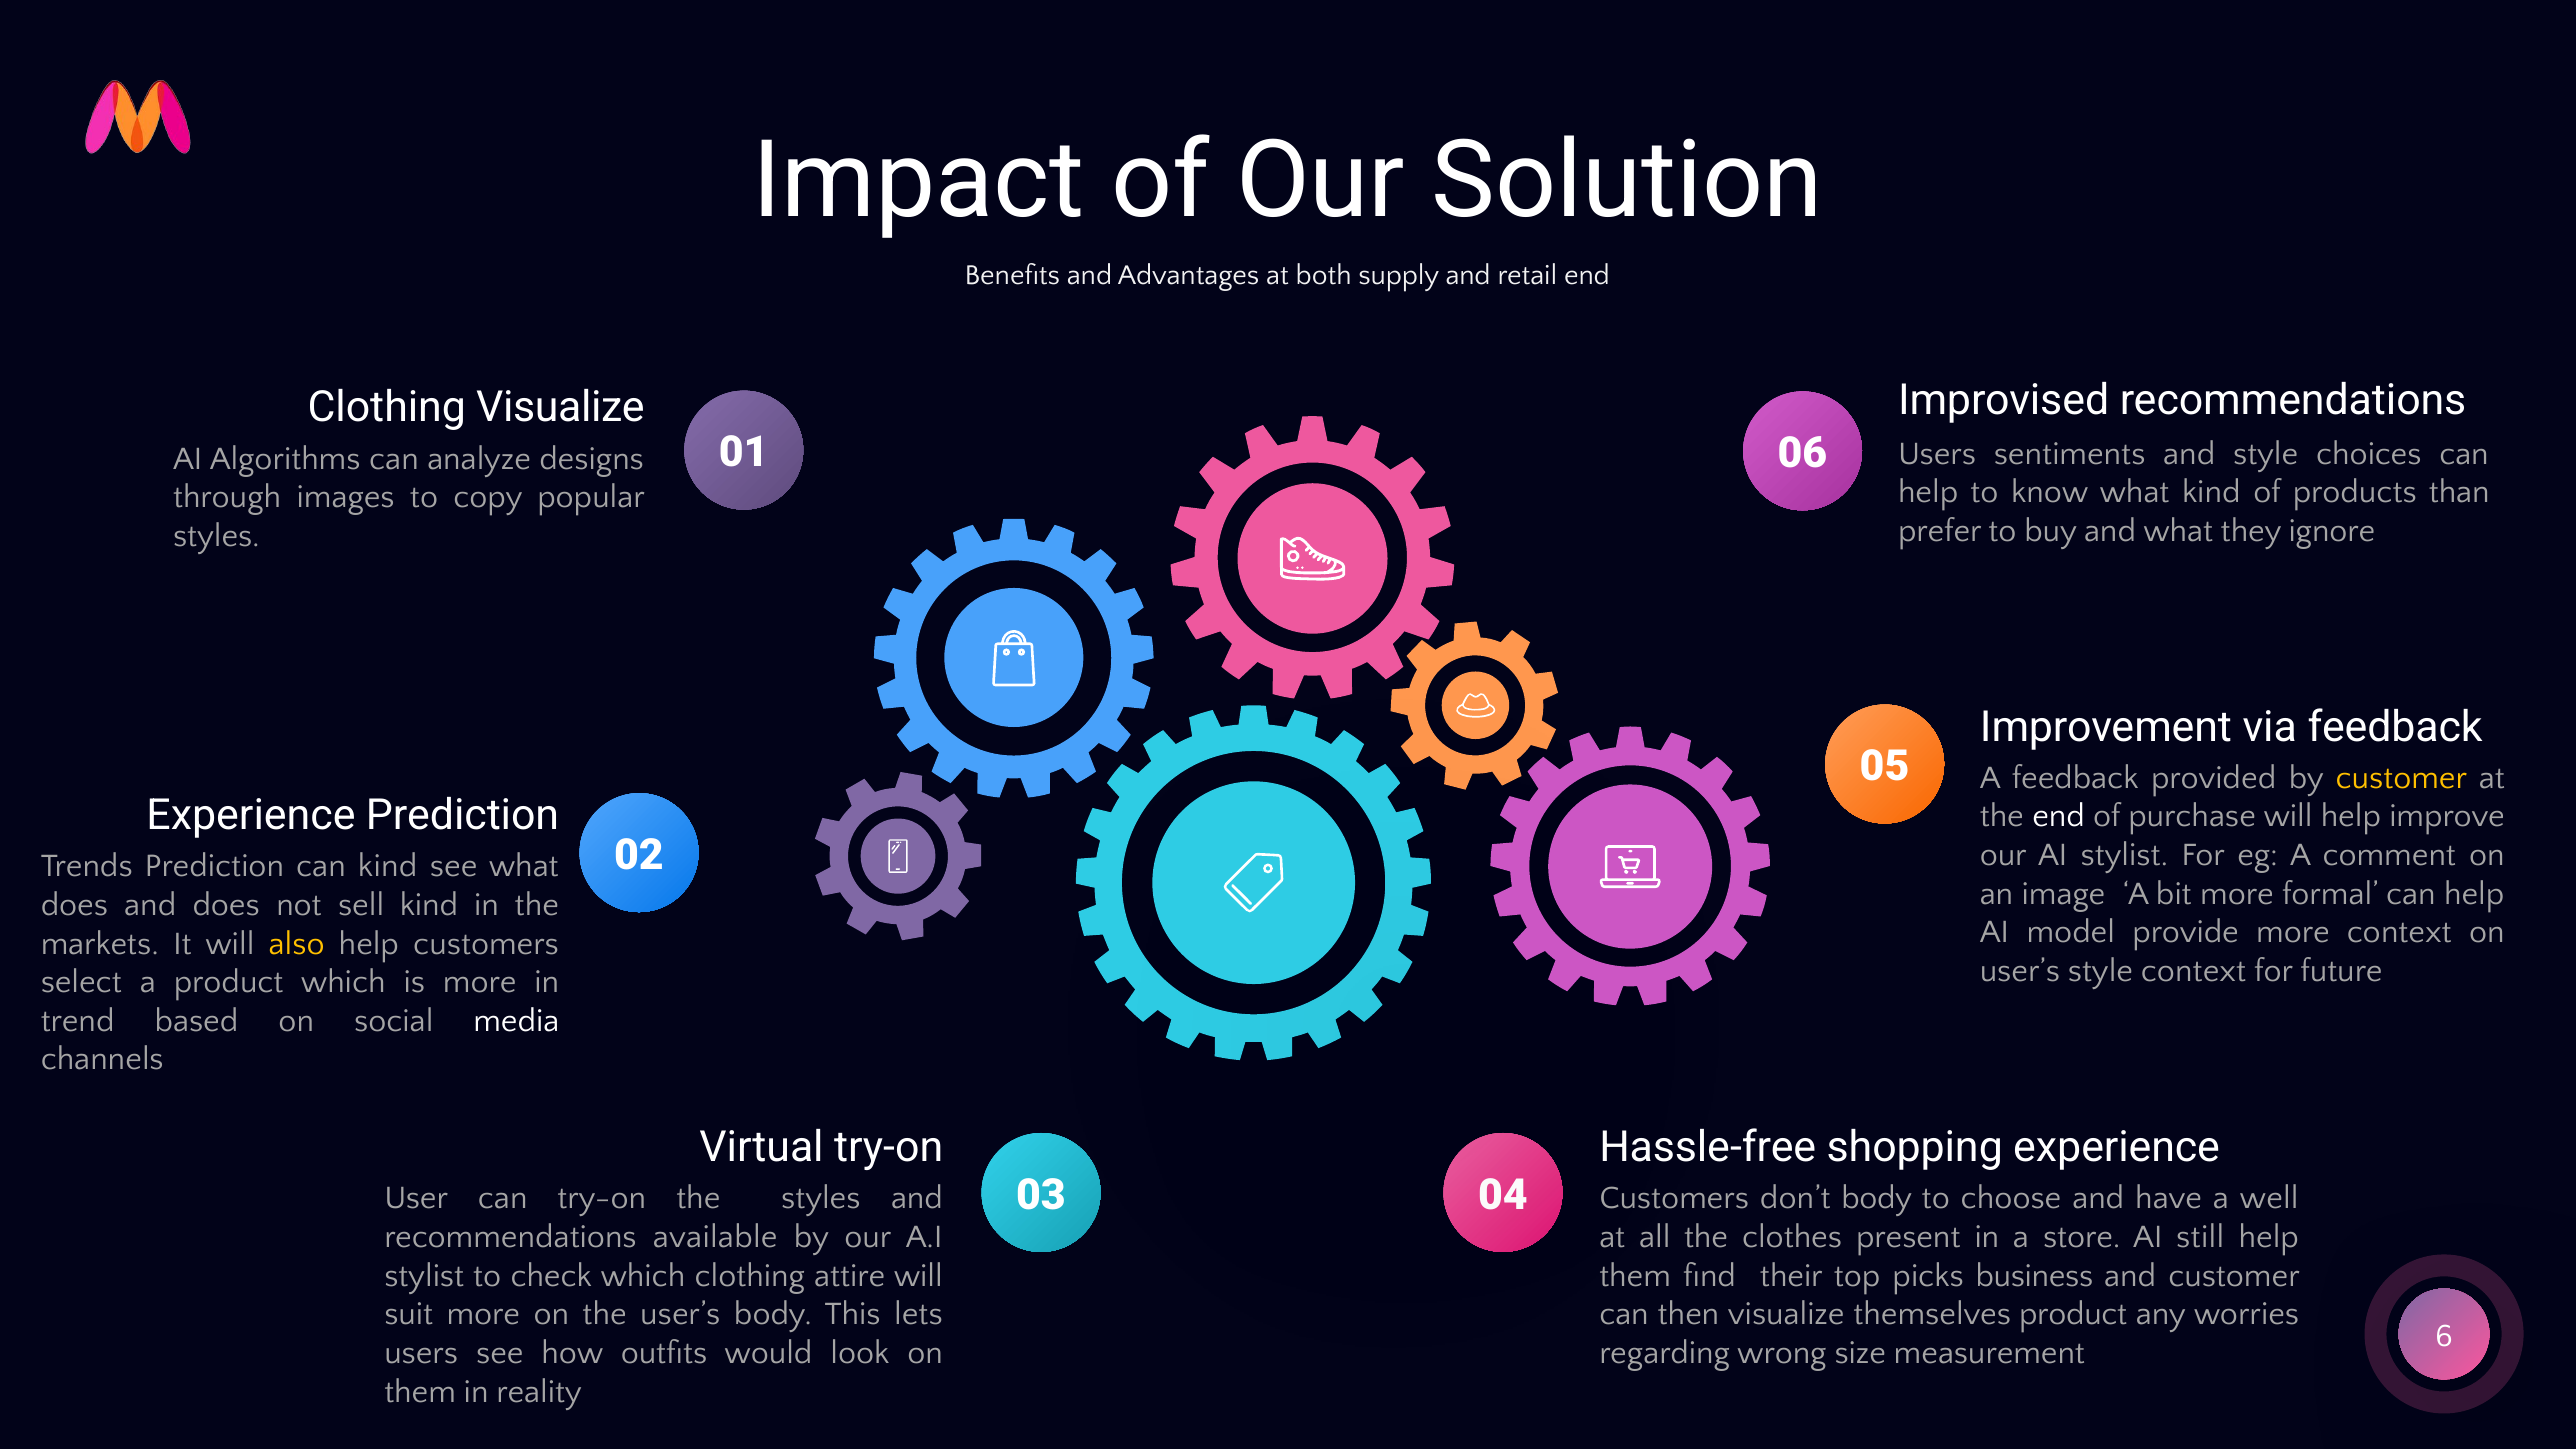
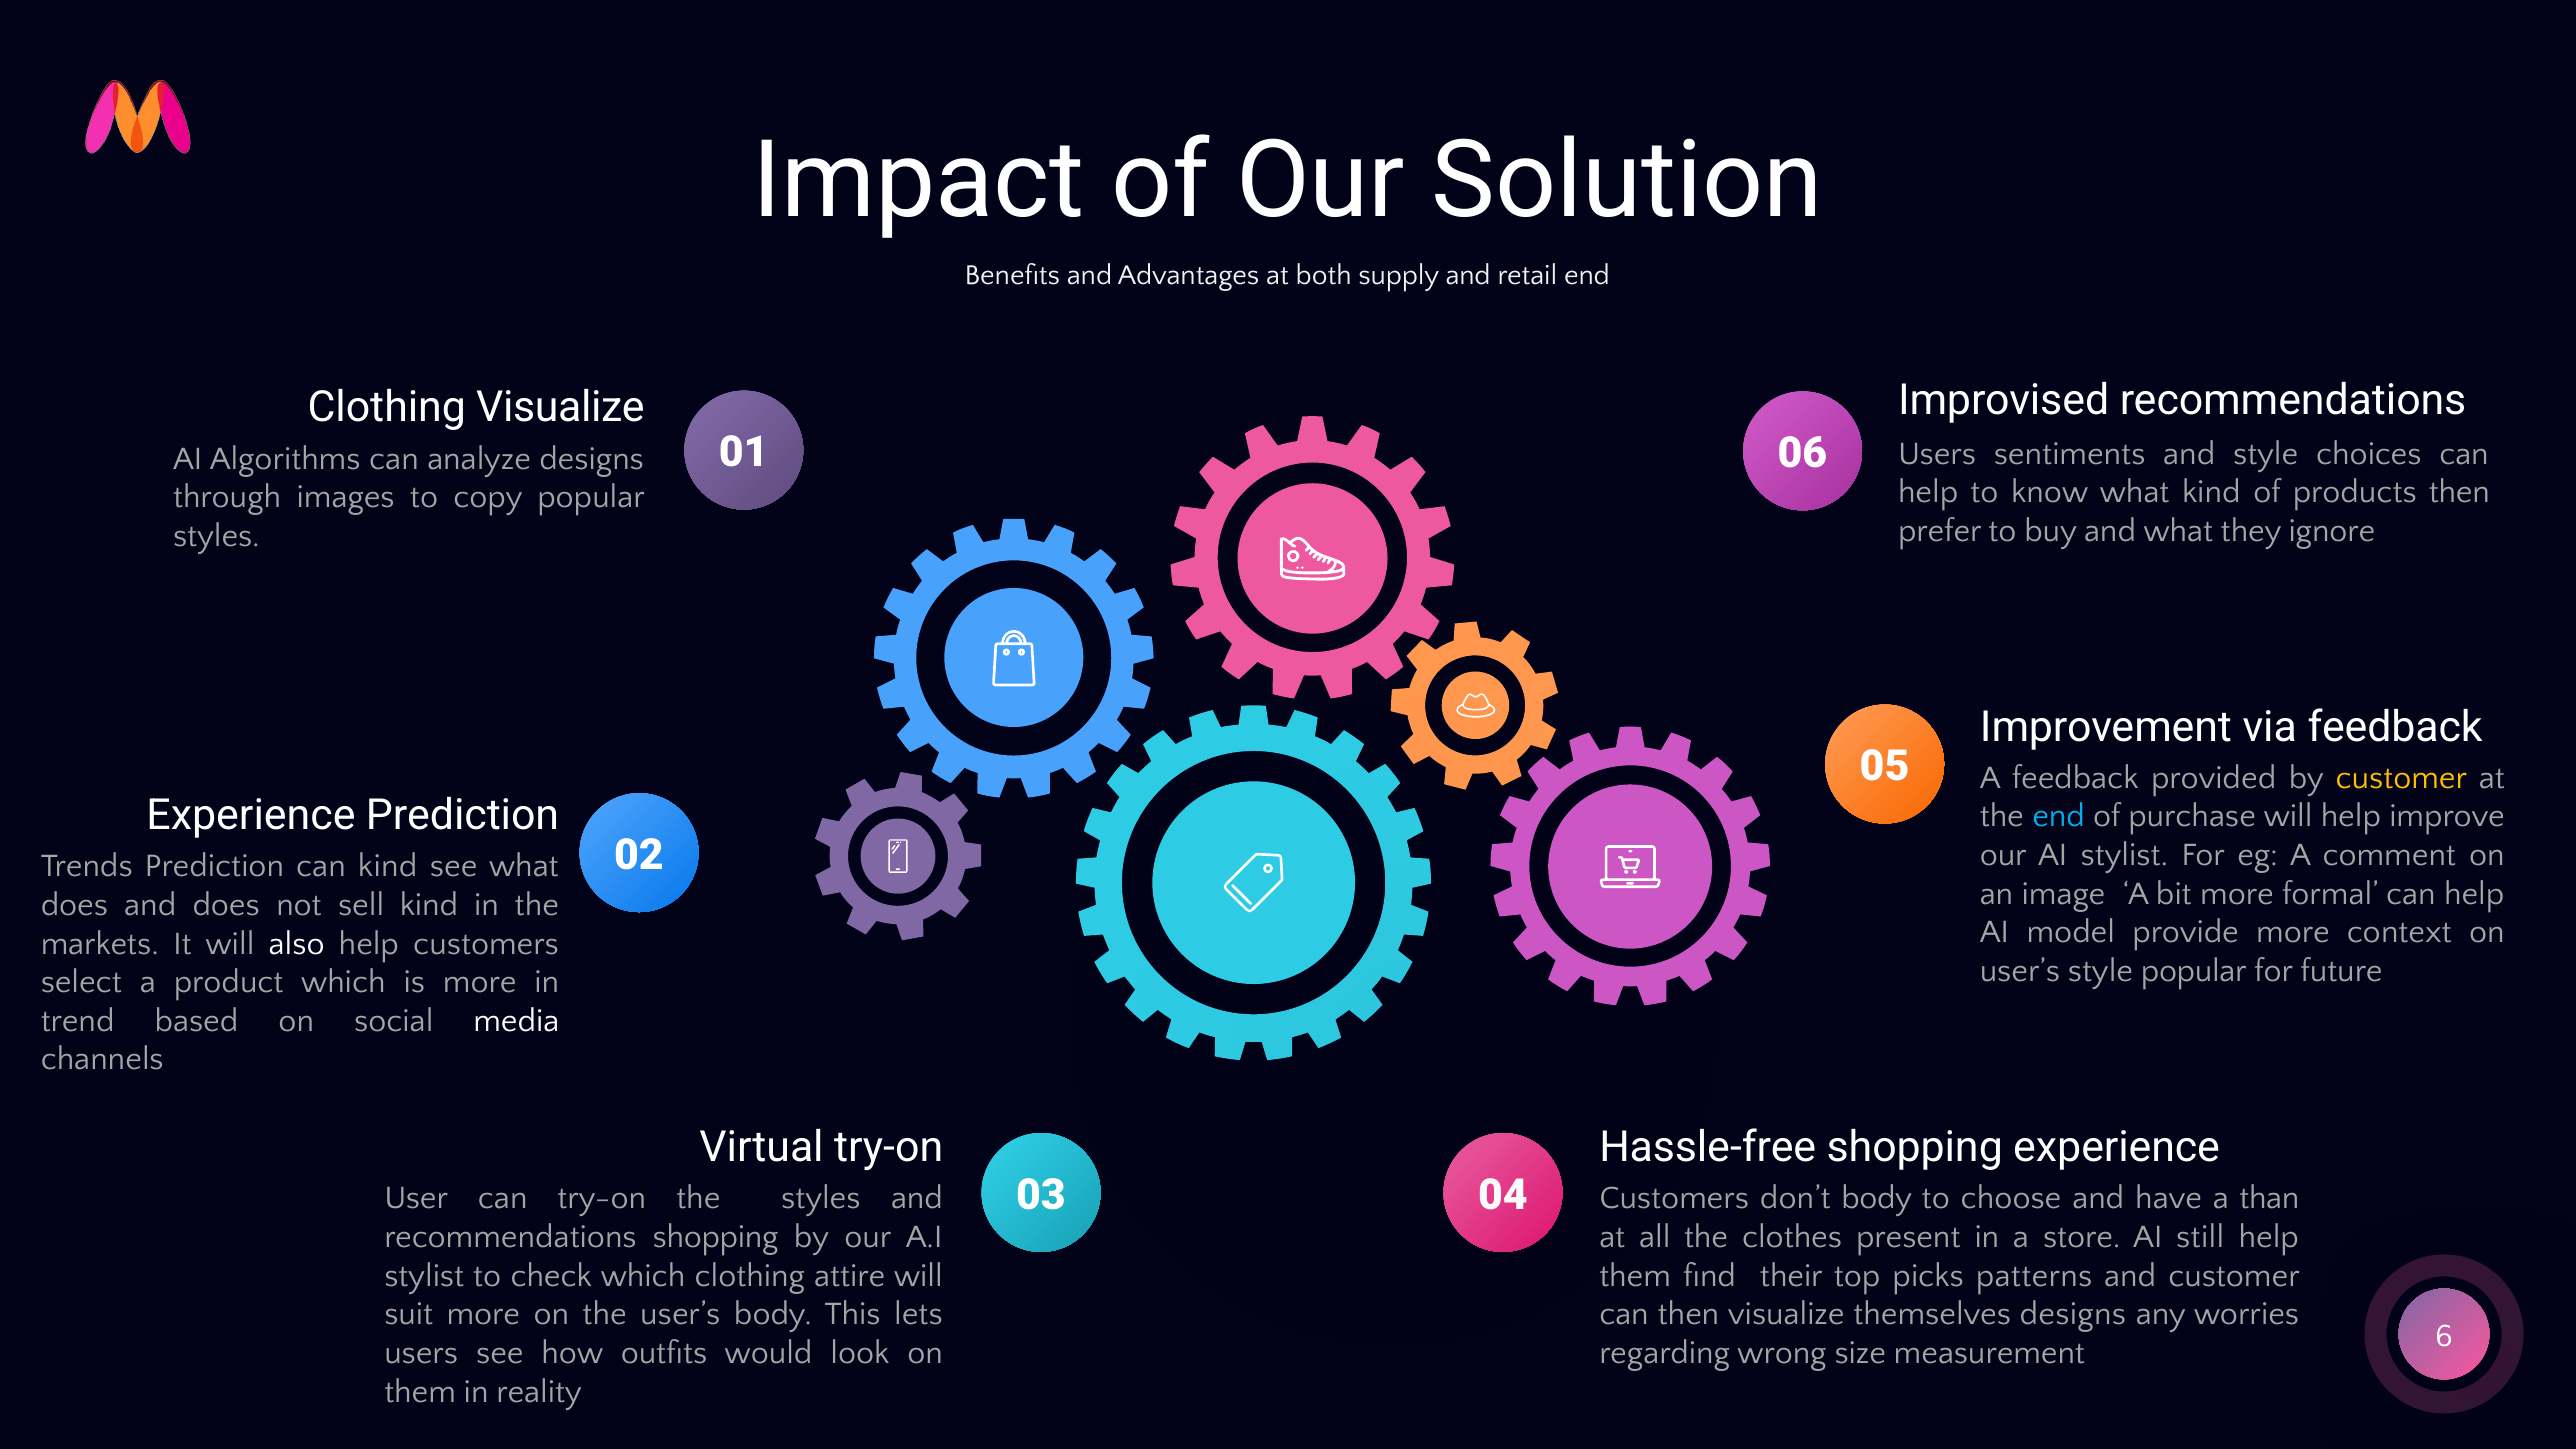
products than: than -> then (2459, 492)
end colour: white -> light blue (2059, 816)
also colour: yellow -> white (297, 943)
style context: context -> popular (2194, 971)
well: well -> than (2269, 1198)
recommendations available: available -> shopping (716, 1237)
business: business -> patterns (2034, 1276)
themselves product: product -> designs (2073, 1314)
